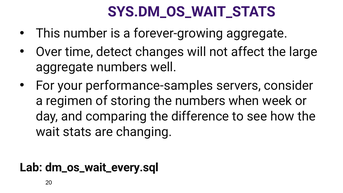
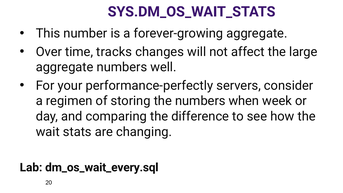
detect: detect -> tracks (114, 52)
performance-samples: performance-samples -> performance-perfectly (149, 85)
